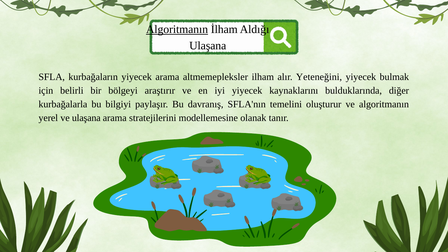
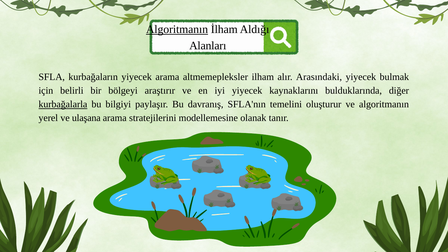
Ulaşana: Ulaşana -> Alanları (208, 46)
Yeteneğini: Yeteneğini -> Arasındaki (319, 77)
kurbağalarla underline: none -> present (63, 104)
